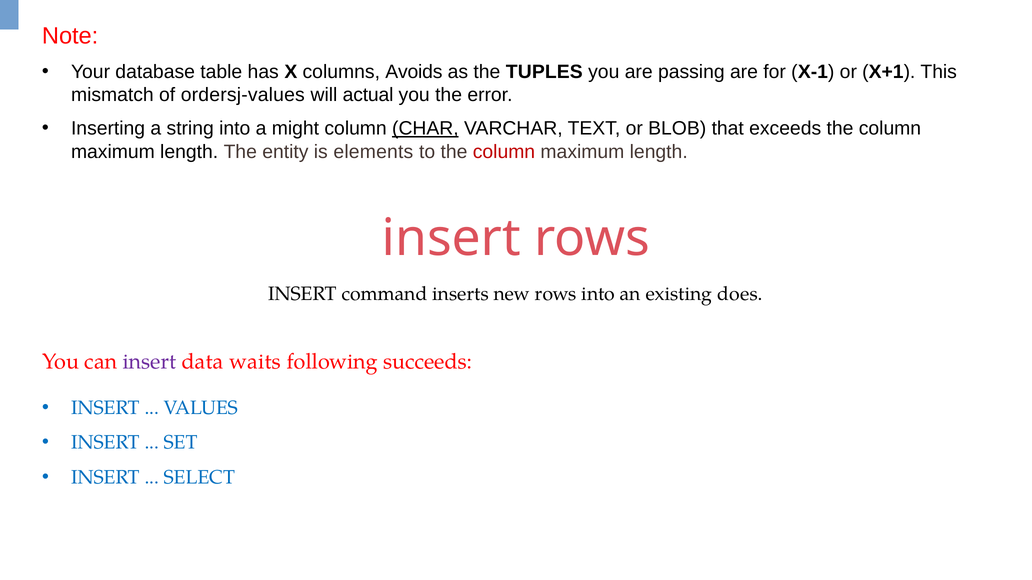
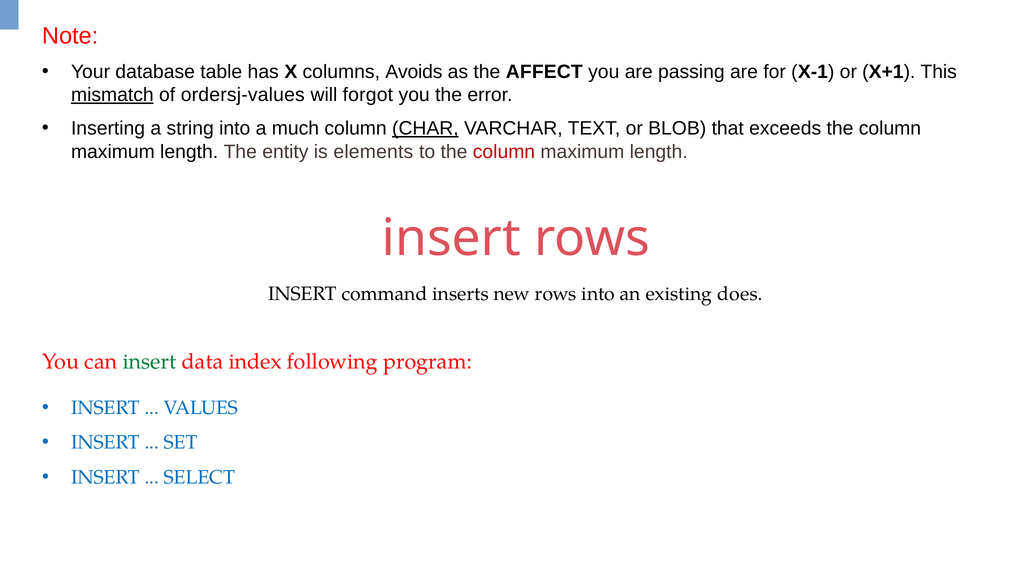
TUPLES: TUPLES -> AFFECT (544, 72)
mismatch underline: none -> present (112, 95)
actual: actual -> forgot (368, 95)
might: might -> much (295, 129)
insert colour: purple -> green (149, 362)
waits: waits -> index (255, 362)
succeeds: succeeds -> program (428, 362)
